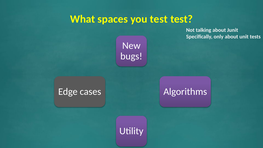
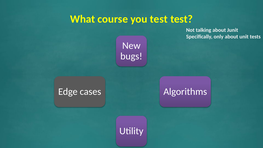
spaces: spaces -> course (113, 19)
